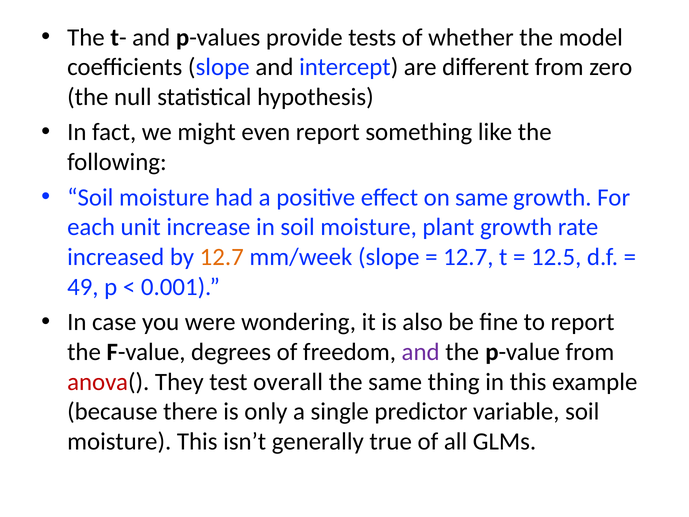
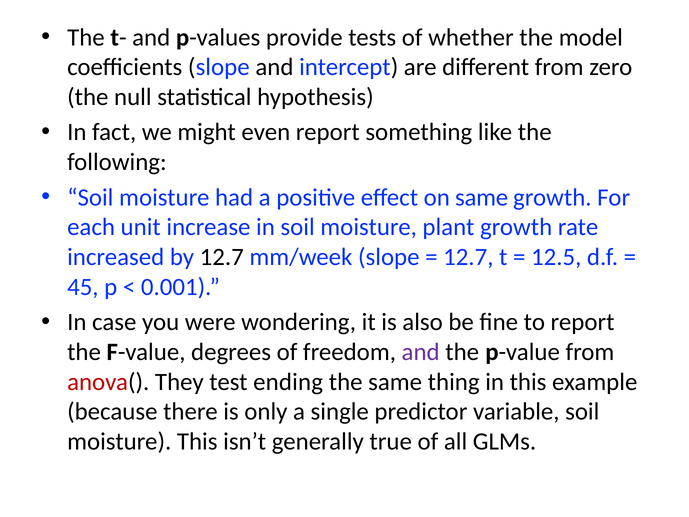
12.7 colour: orange -> black (222, 257)
49: 49 -> 45 (83, 287)
overall: overall -> ending (288, 382)
